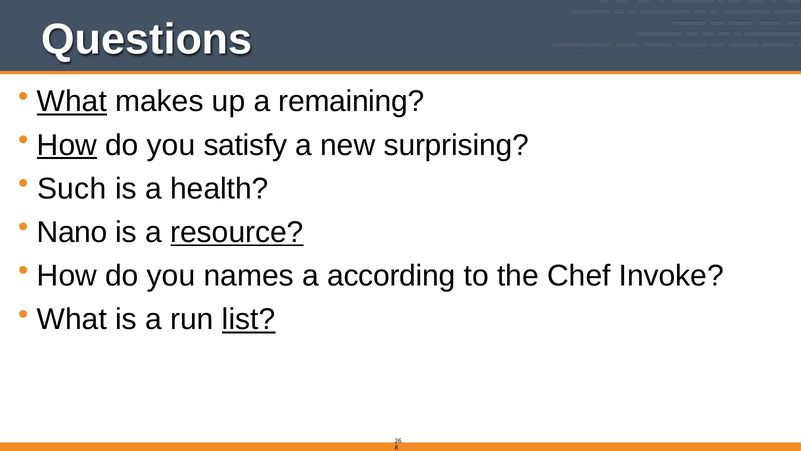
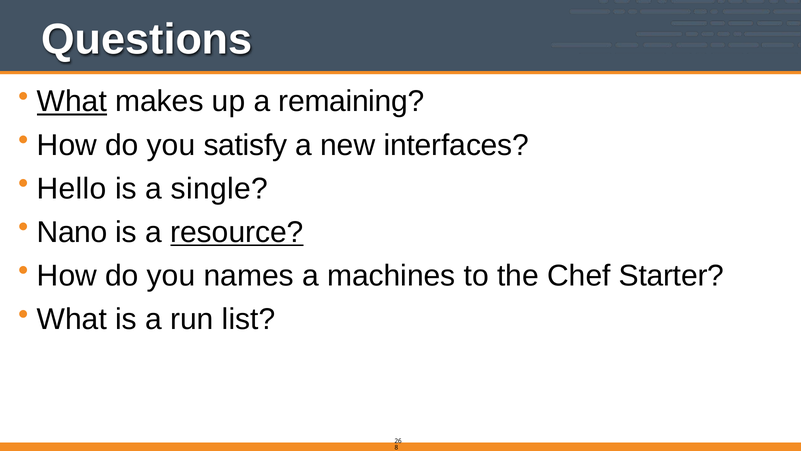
How underline: present -> none (67, 145)
surprising: surprising -> interfaces (456, 145)
Such: Such -> Hello (72, 189)
health: health -> single (219, 189)
according: according -> machines (391, 276)
Invoke: Invoke -> Starter (671, 276)
list underline: present -> none (249, 319)
